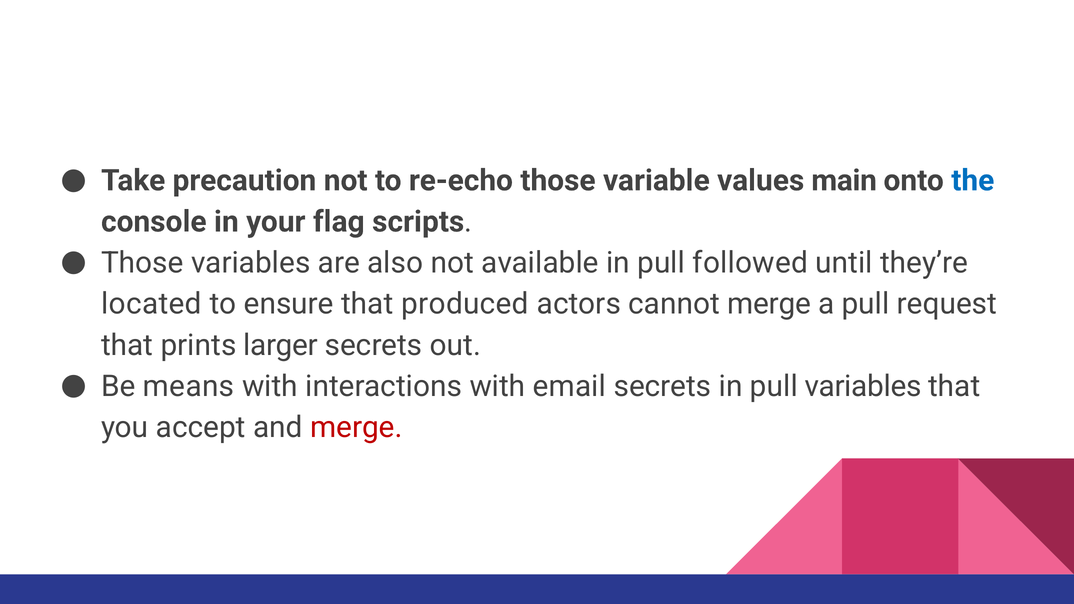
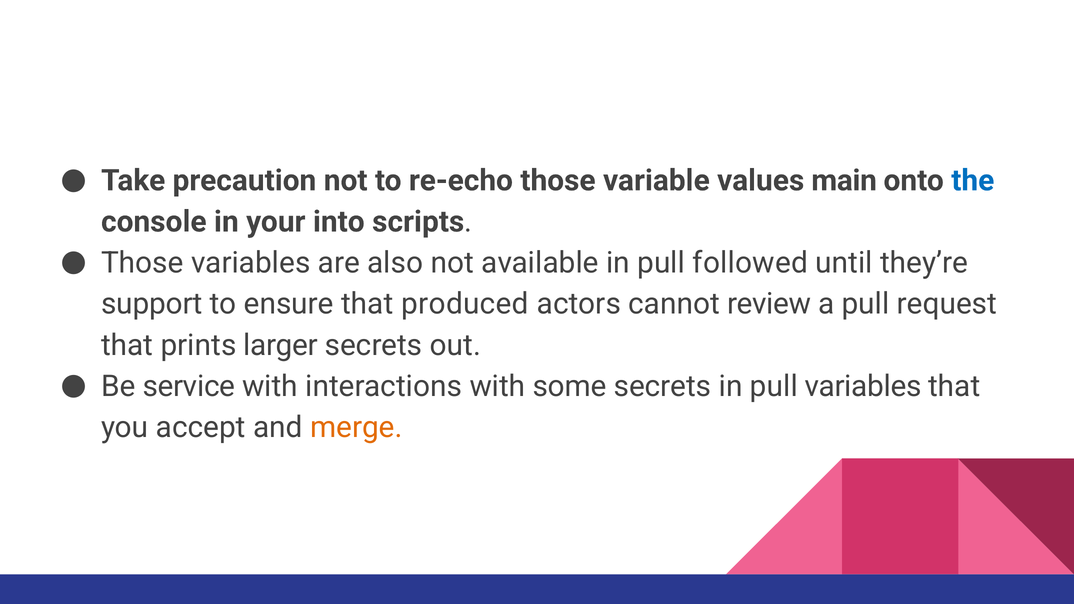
flag: flag -> into (339, 222)
located: located -> support (152, 304)
cannot merge: merge -> review (769, 304)
means: means -> service (189, 386)
email: email -> some (570, 386)
merge colour: red -> orange (356, 428)
